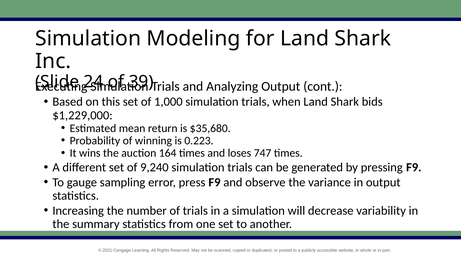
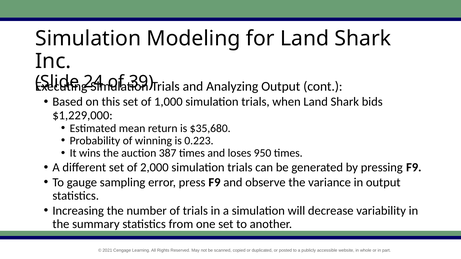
164: 164 -> 387 (168, 153)
747: 747 -> 950 (263, 153)
9,240: 9,240 -> 2,000 (154, 168)
